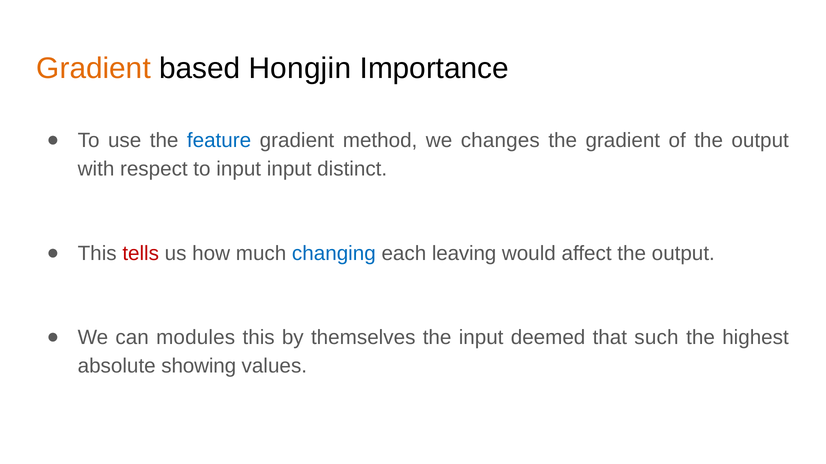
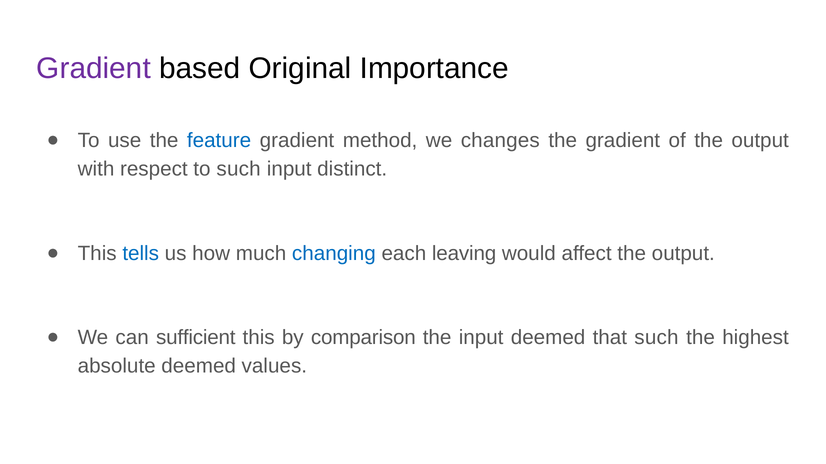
Gradient colour: orange -> purple (94, 68)
Hongjin: Hongjin -> Original (300, 68)
to input: input -> such (239, 169)
tells colour: red -> blue (141, 254)
modules: modules -> sufficient (196, 338)
themselves: themselves -> comparison (363, 338)
absolute showing: showing -> deemed (199, 367)
